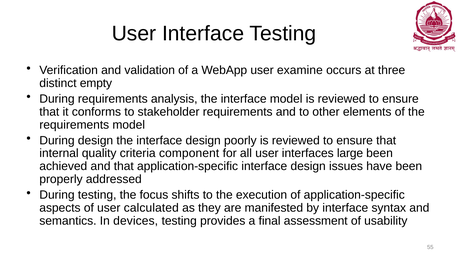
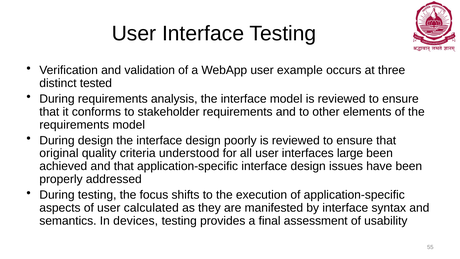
examine: examine -> example (300, 70)
empty: empty -> tested (96, 83)
internal: internal -> original (59, 153)
component: component -> understood (189, 153)
